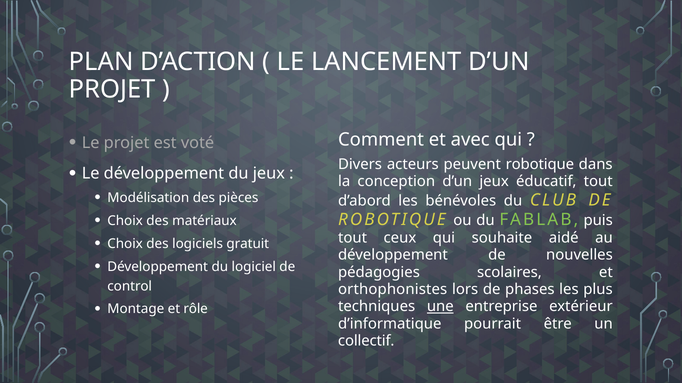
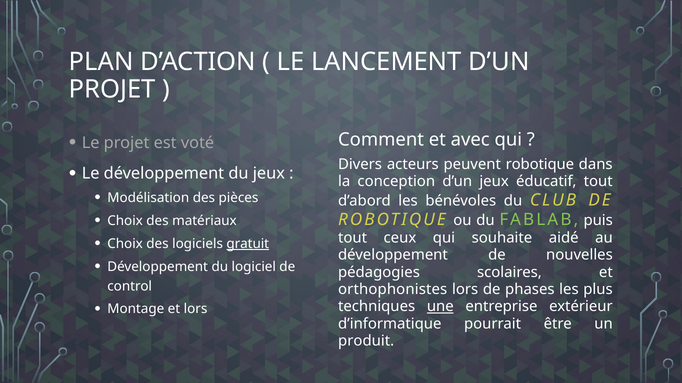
gratuit underline: none -> present (248, 244)
et rôle: rôle -> lors (196, 310)
collectif: collectif -> produit (366, 341)
